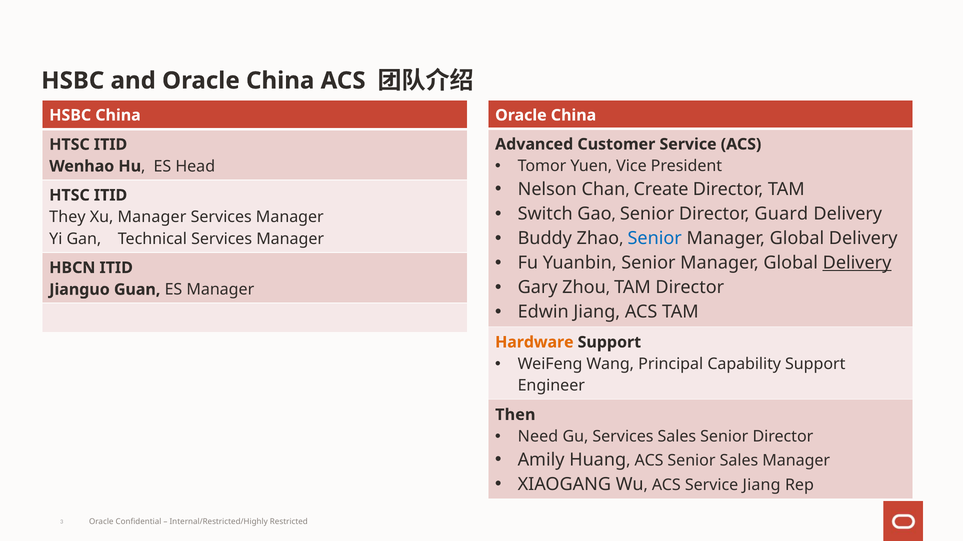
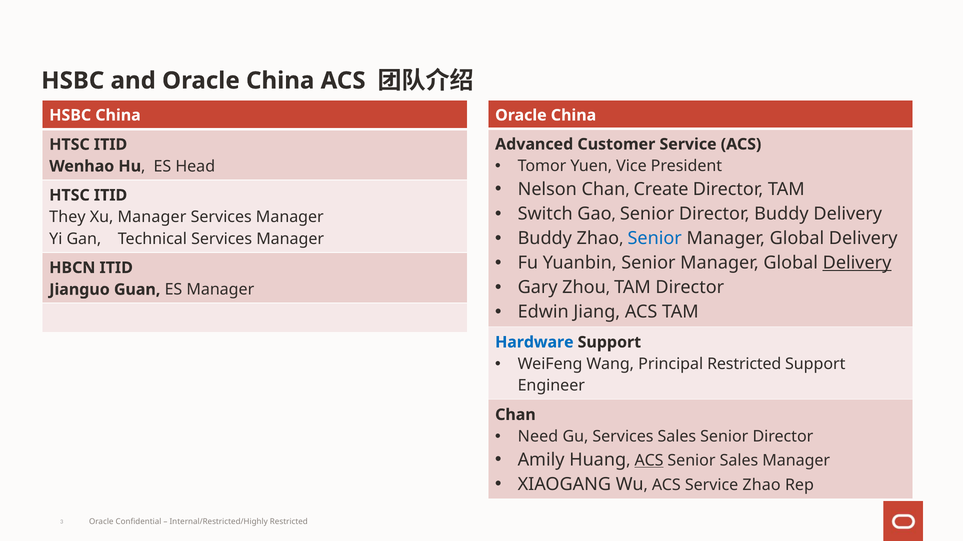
Director Guard: Guard -> Buddy (781, 214)
Hardware colour: orange -> blue (534, 343)
Principal Capability: Capability -> Restricted (744, 364)
Then: Then -> Chan (515, 415)
ACS underline: none -> present (649, 461)
Service Jiang: Jiang -> Zhao (762, 486)
